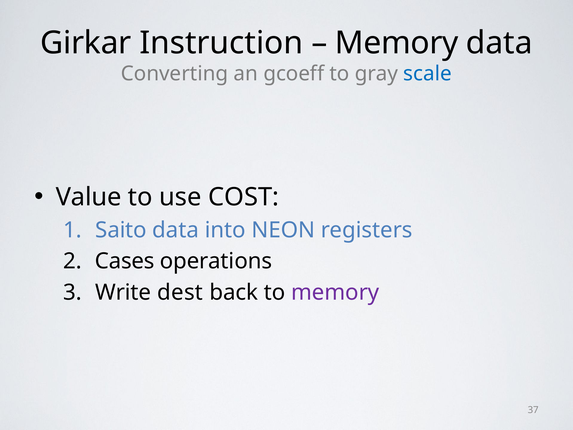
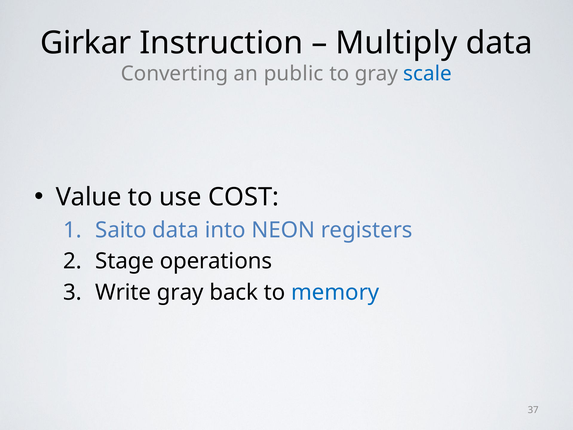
Memory: Memory -> Multiply (396, 43)
gcoeff: gcoeff -> public (294, 74)
Cases: Cases -> Stage (125, 261)
Write dest: dest -> gray (180, 292)
memory colour: purple -> blue (335, 292)
